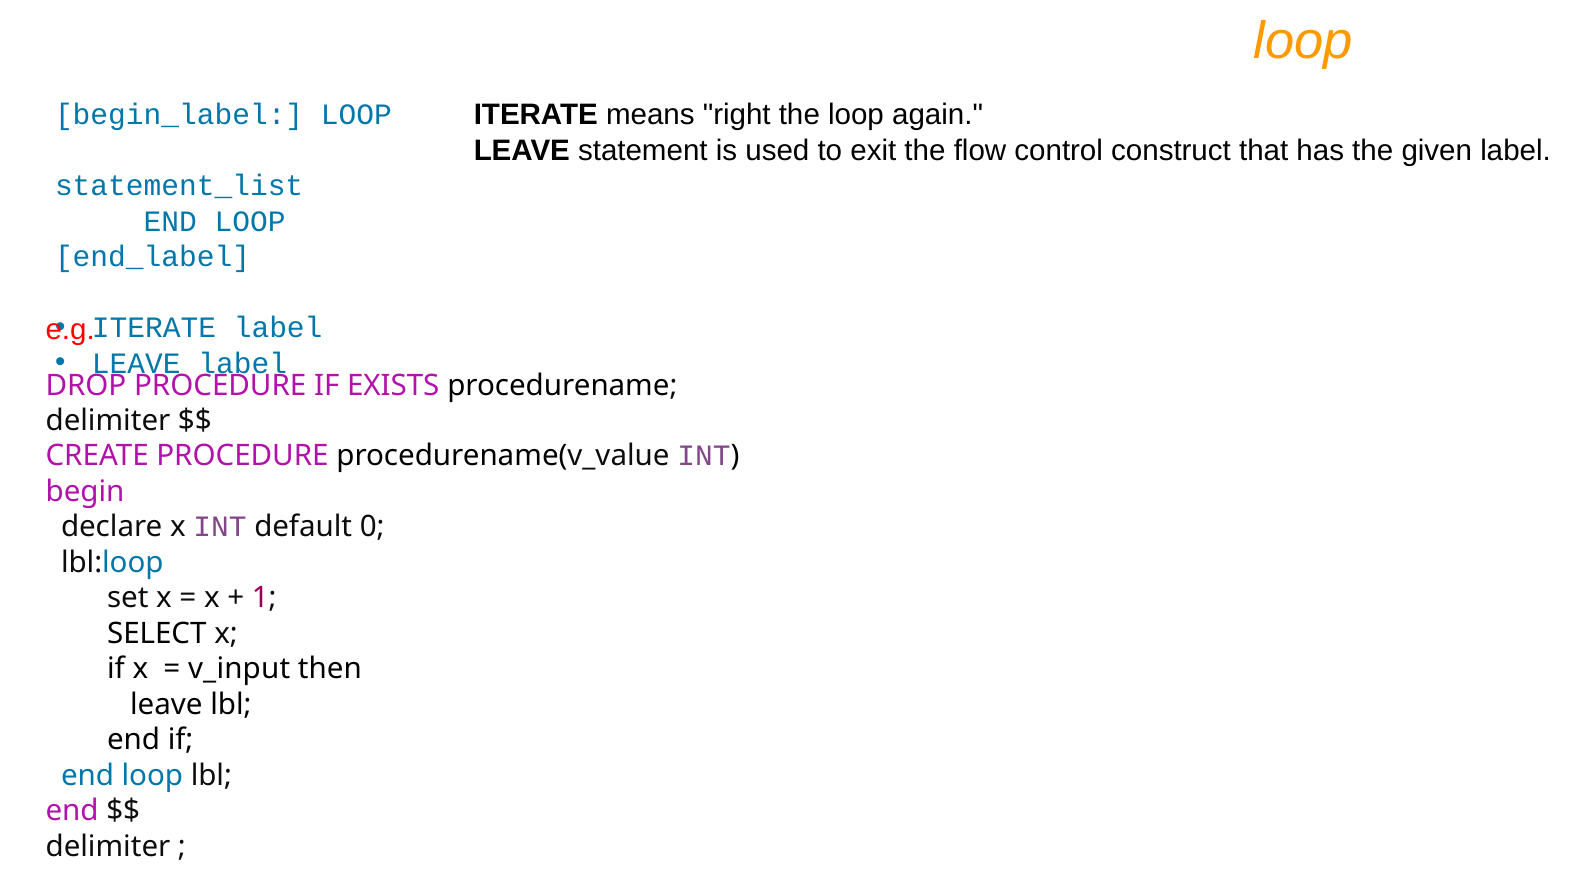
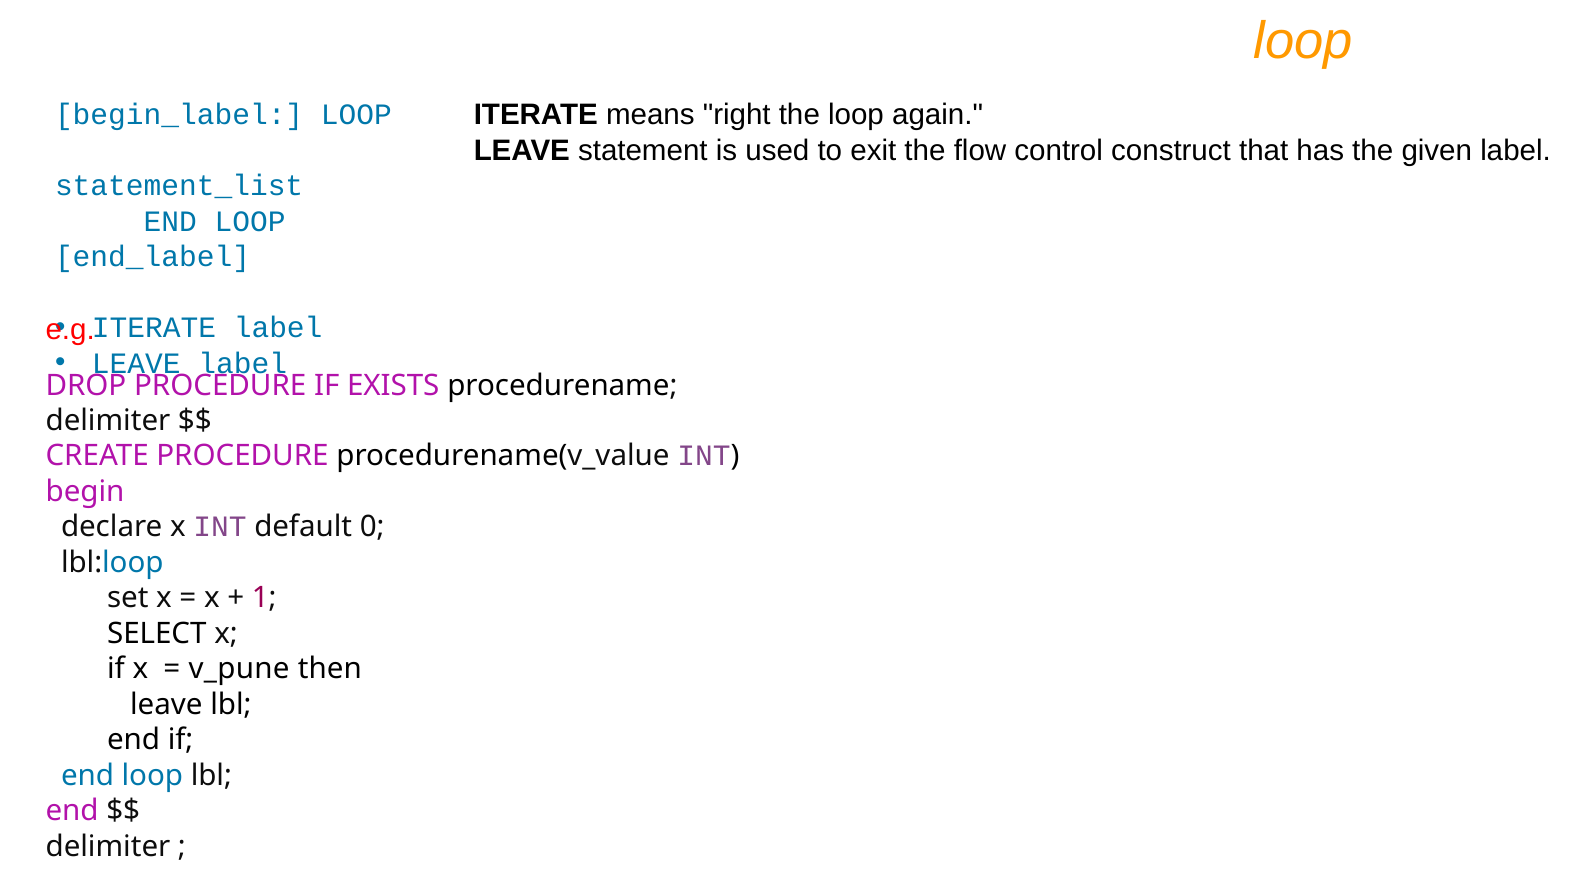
v_input: v_input -> v_pune (239, 669)
